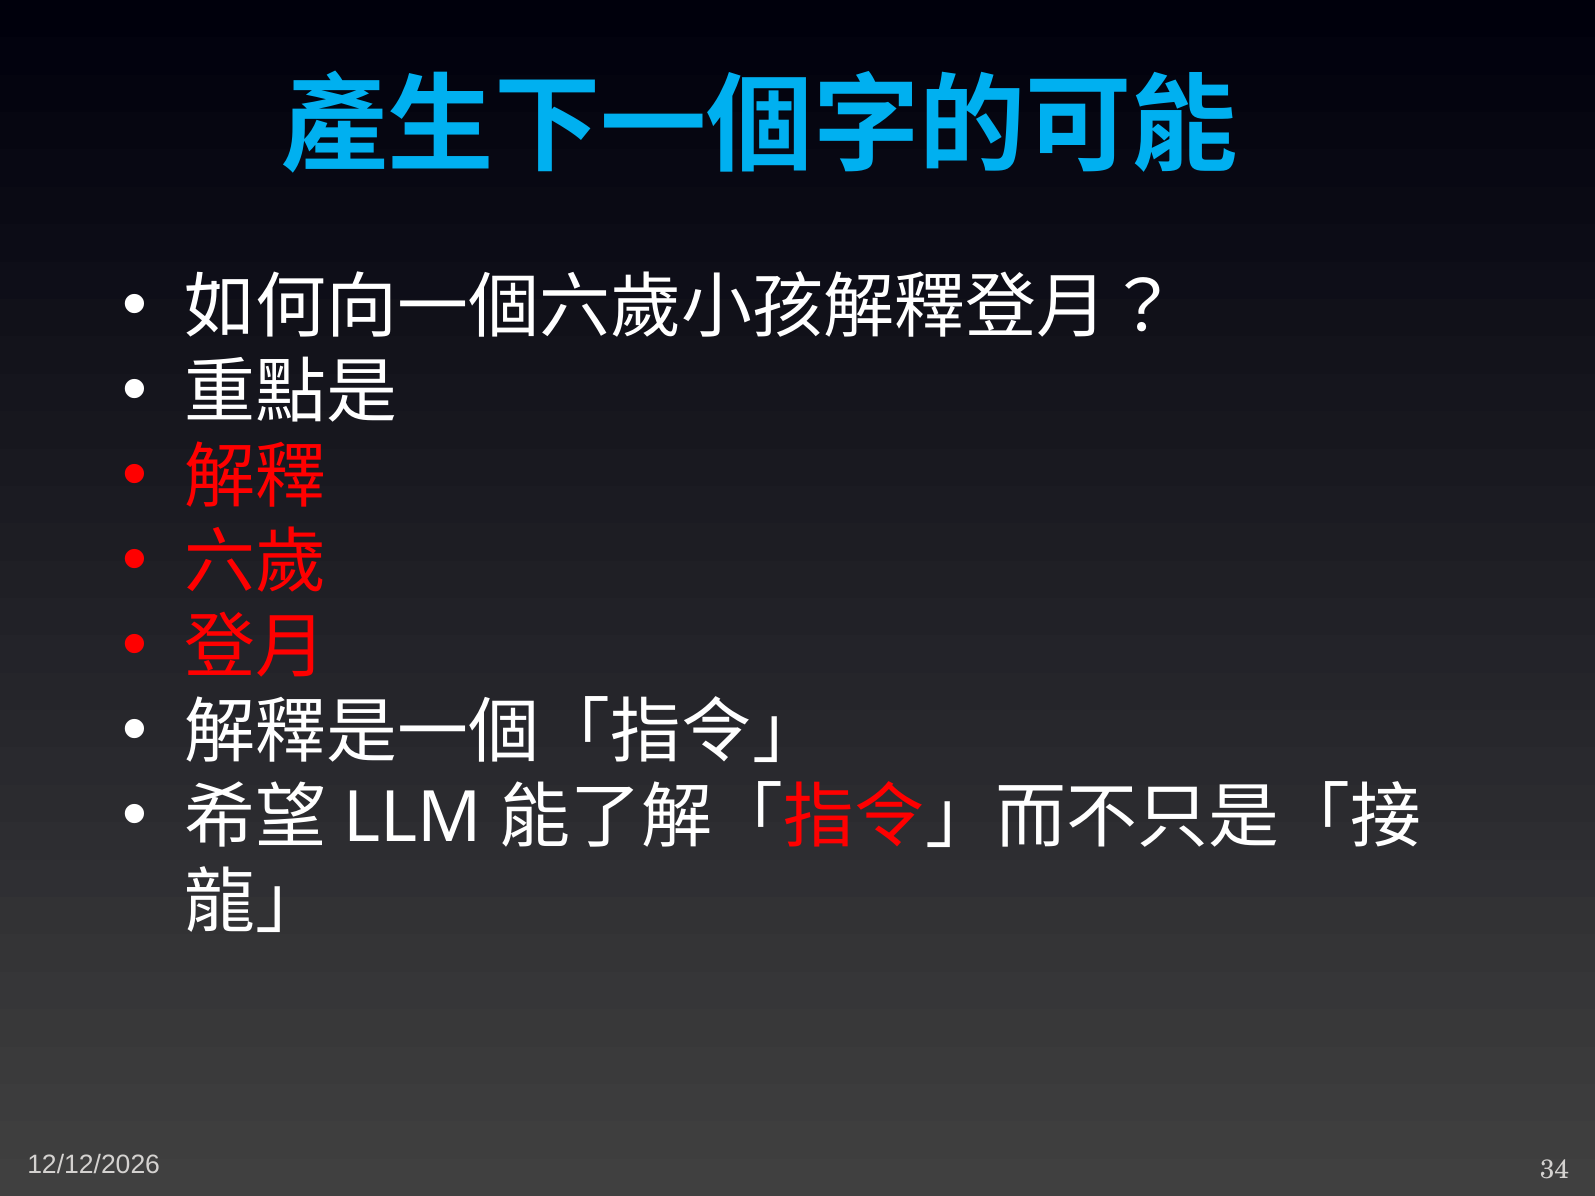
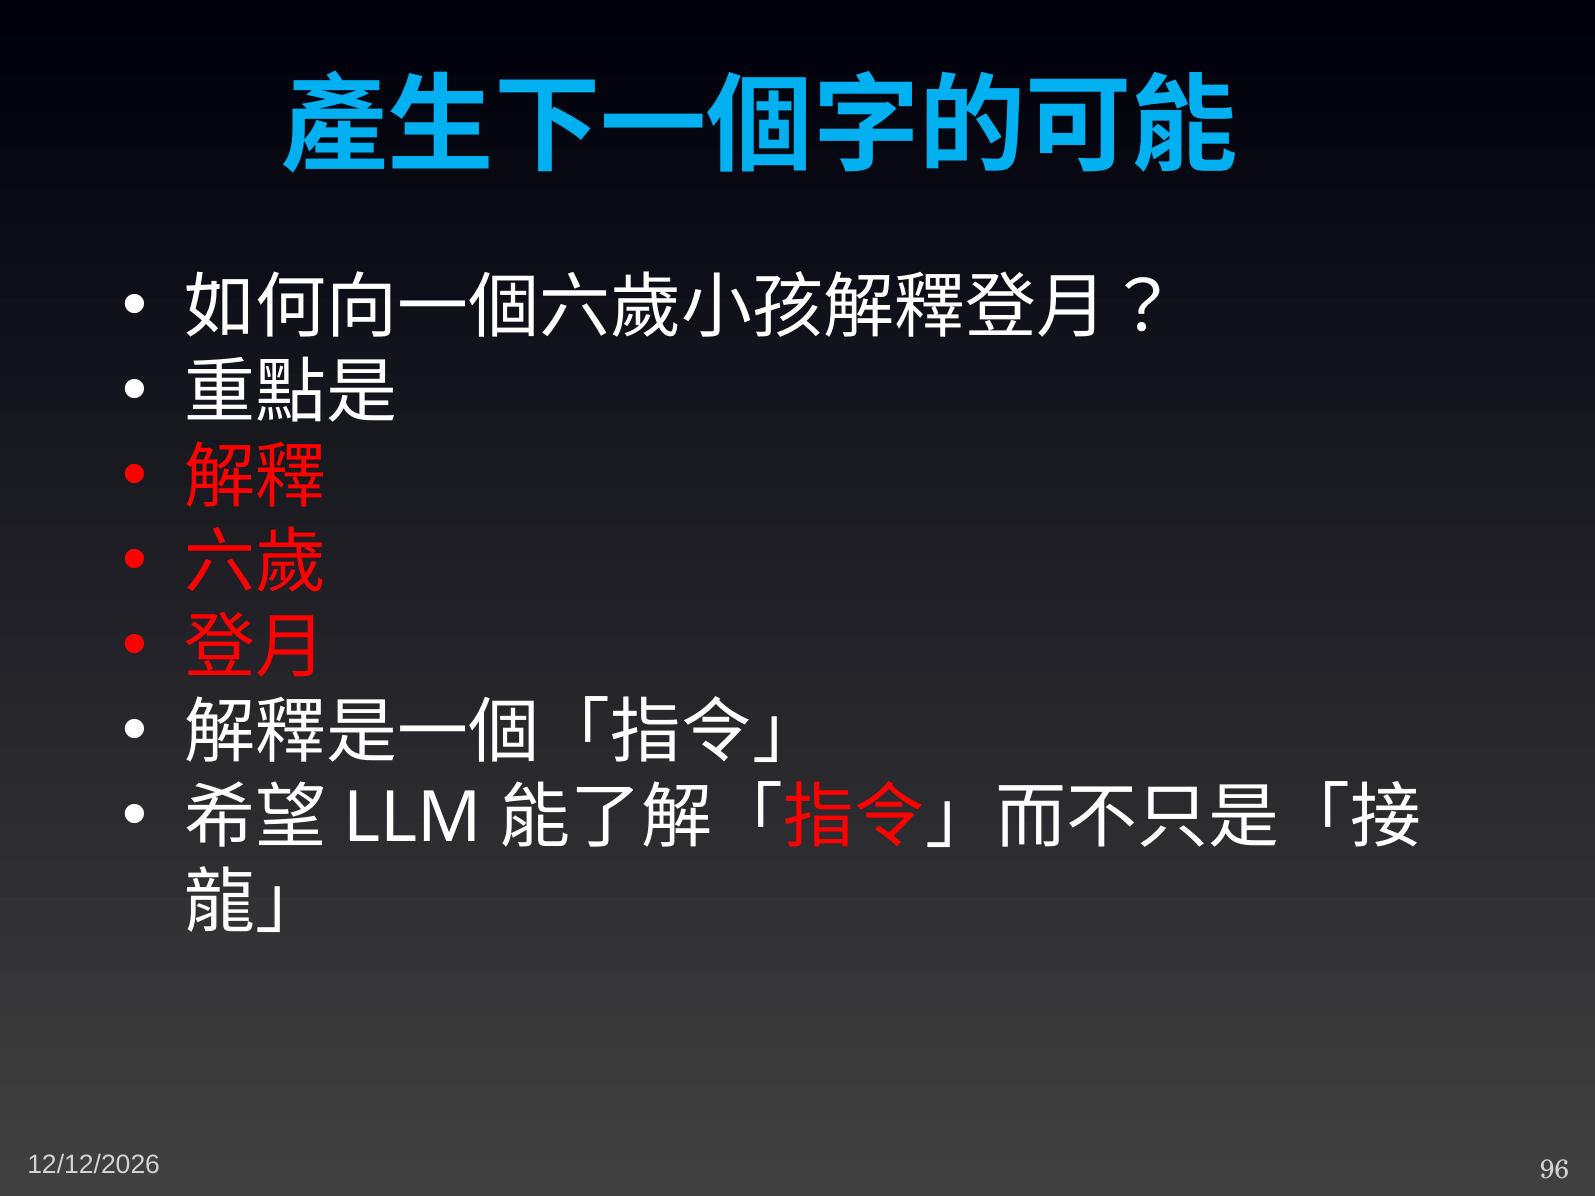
34: 34 -> 96 (1555, 1170)
